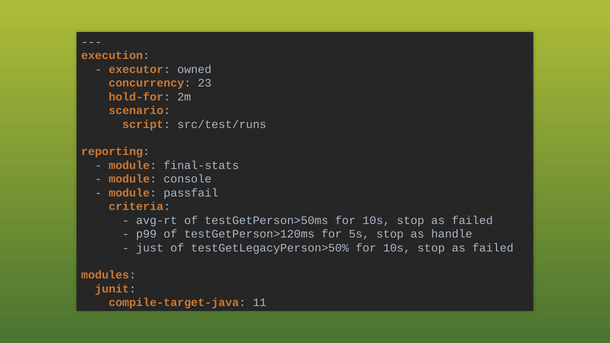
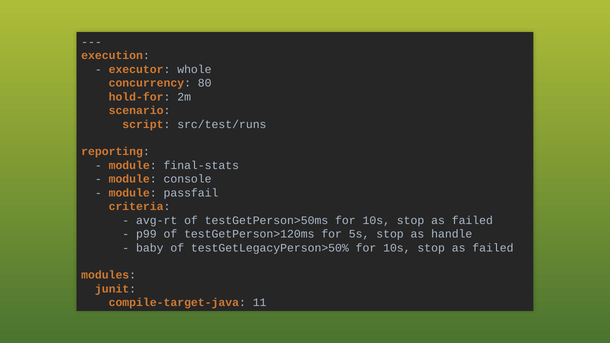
owned: owned -> whole (194, 69)
23: 23 -> 80 (205, 83)
just: just -> baby (150, 248)
